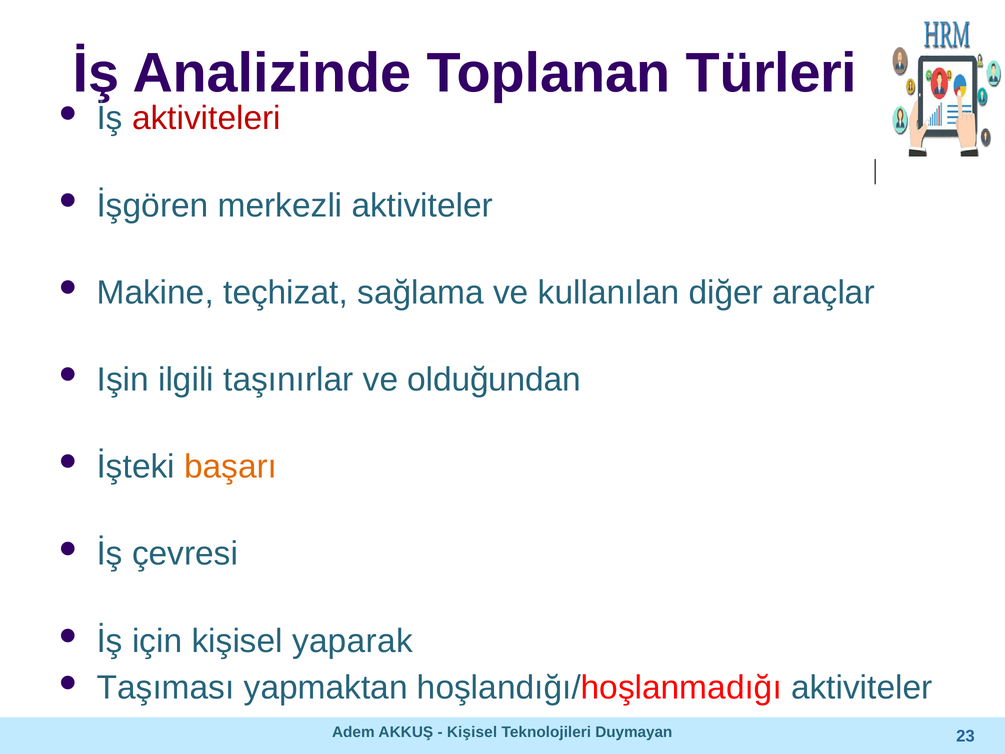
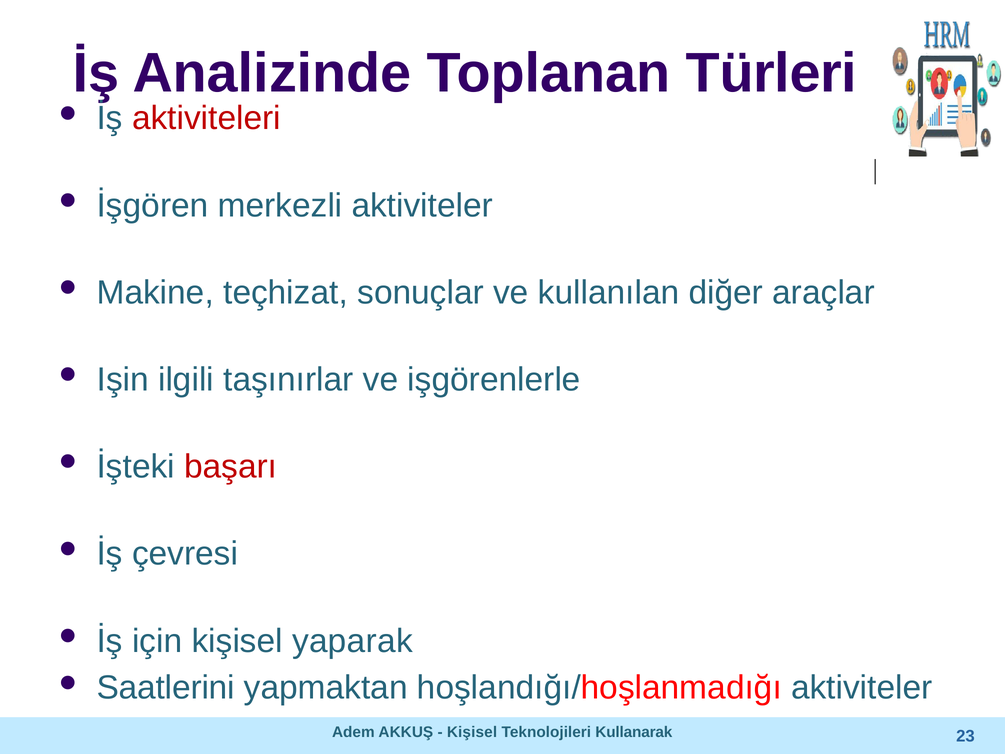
sağlama: sağlama -> sonuçlar (421, 292)
olduğundan: olduğundan -> işgörenlerle (494, 380)
başarı colour: orange -> red (231, 467)
Taşıması: Taşıması -> Saatlerini (166, 688)
Duymayan: Duymayan -> Kullanarak (634, 732)
